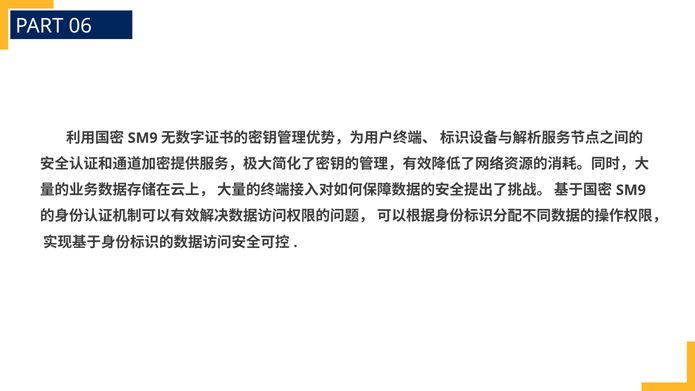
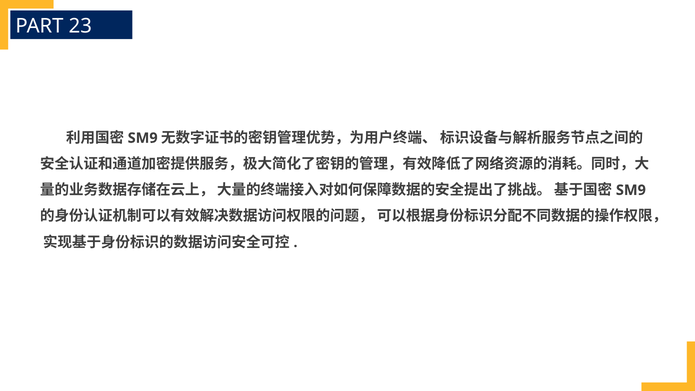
06: 06 -> 23 (80, 26)
